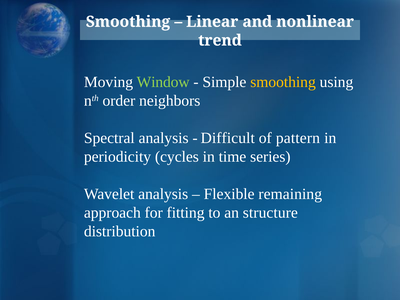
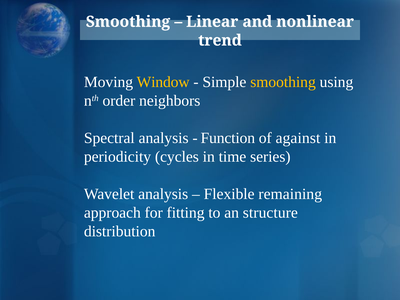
Window colour: light green -> yellow (163, 82)
Difficult: Difficult -> Function (228, 138)
pattern: pattern -> against (298, 138)
